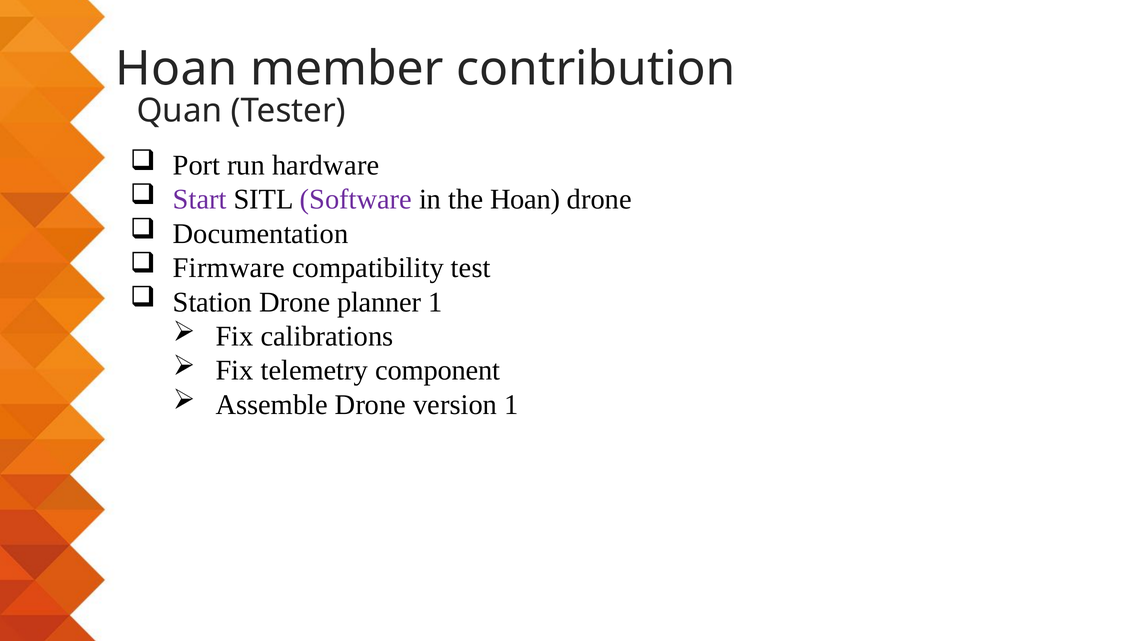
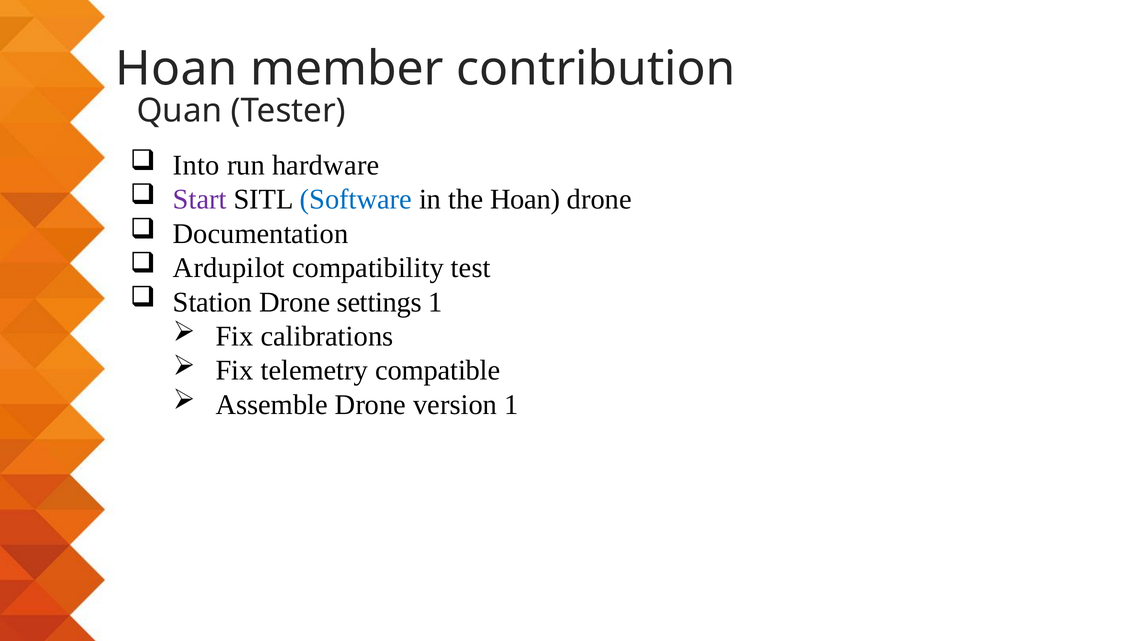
Port: Port -> Into (196, 165)
Software colour: purple -> blue (356, 199)
Firmware: Firmware -> Ardupilot (229, 268)
planner: planner -> settings (379, 302)
component: component -> compatible (438, 370)
